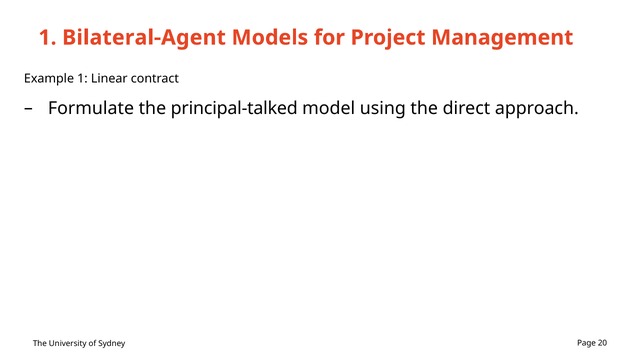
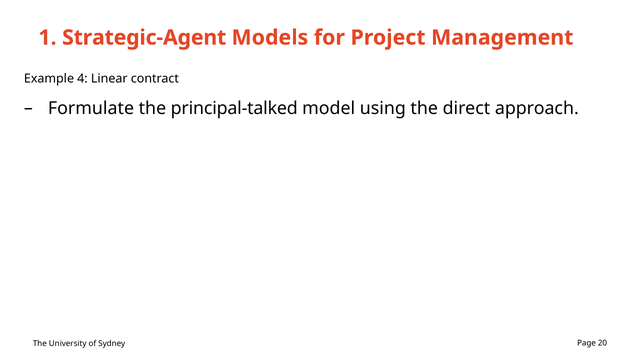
Bilateral-Agent: Bilateral-Agent -> Strategic-Agent (144, 38)
Example 1: 1 -> 4 (82, 79)
